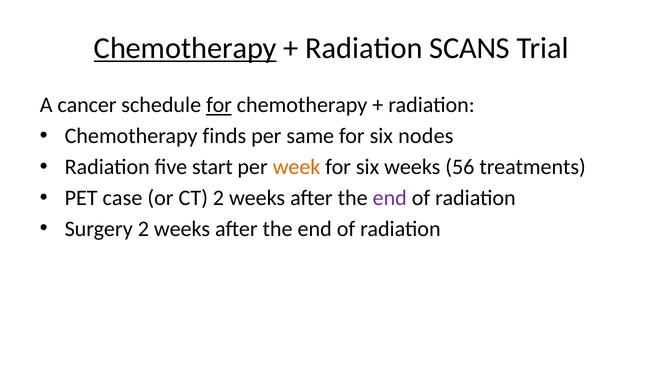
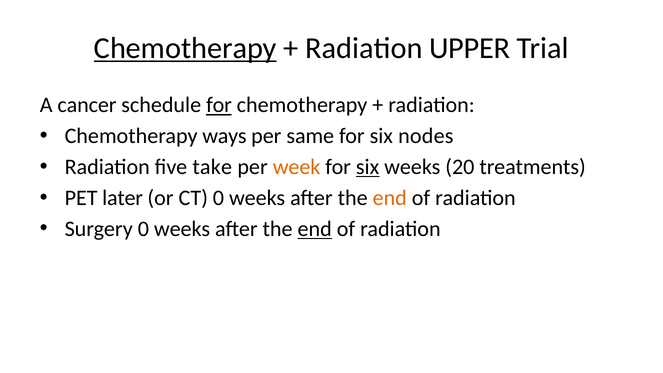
SCANS: SCANS -> UPPER (470, 48)
finds: finds -> ways (224, 136)
start: start -> take (212, 167)
six underline: none -> present (368, 167)
56: 56 -> 20 (460, 167)
case: case -> later (123, 198)
CT 2: 2 -> 0 (218, 198)
end colour: purple -> orange (390, 198)
Surgery 2: 2 -> 0 (143, 229)
end underline: none -> present (315, 229)
